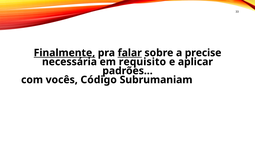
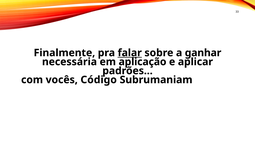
Finalmente underline: present -> none (64, 53)
precise: precise -> ganhar (203, 53)
requisito: requisito -> aplicação (143, 62)
